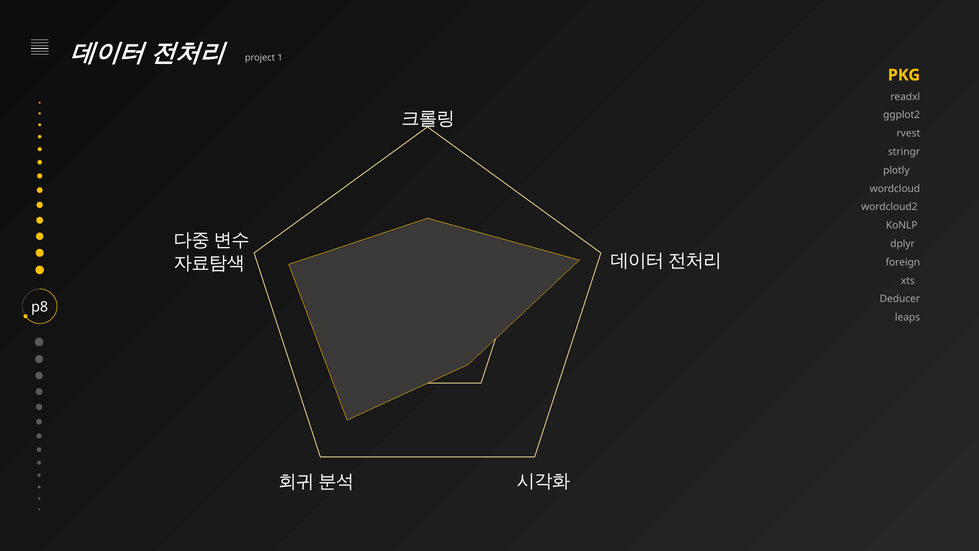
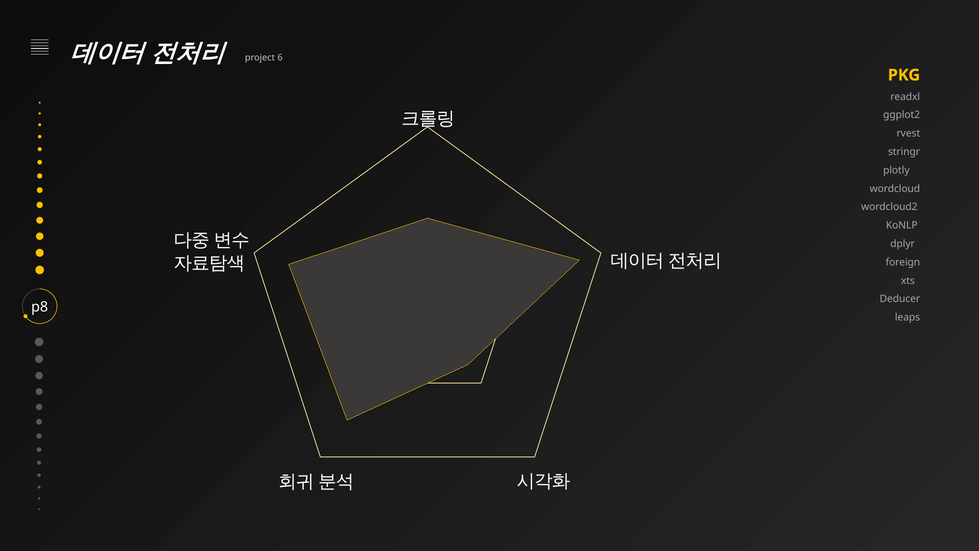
1: 1 -> 6 (280, 57)
